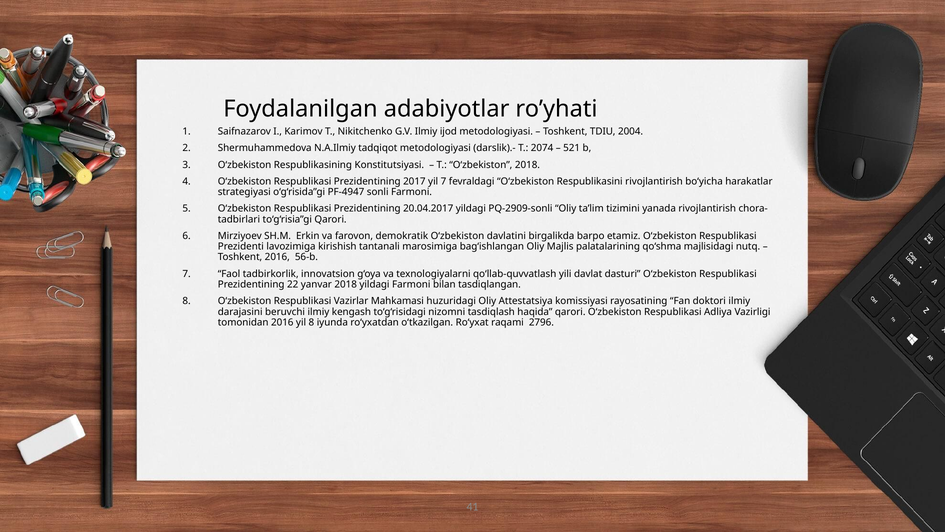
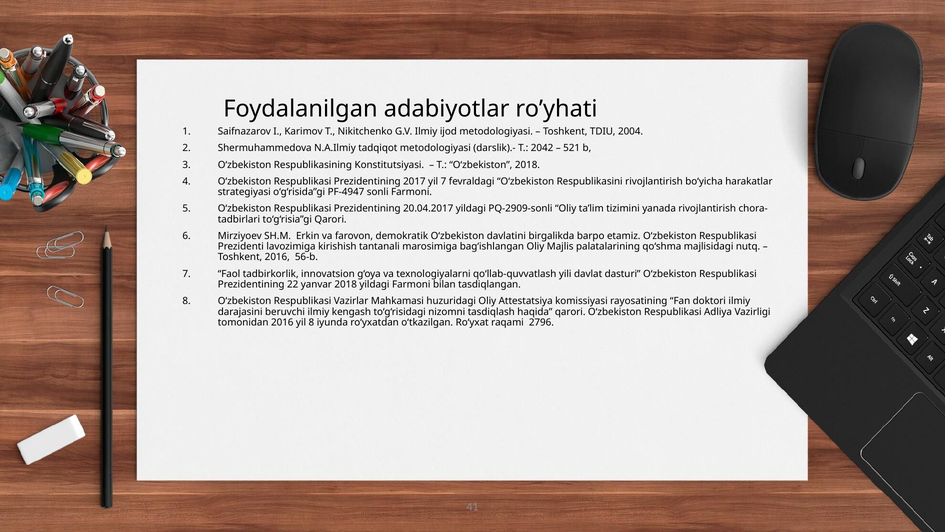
2074: 2074 -> 2042 (542, 148)
